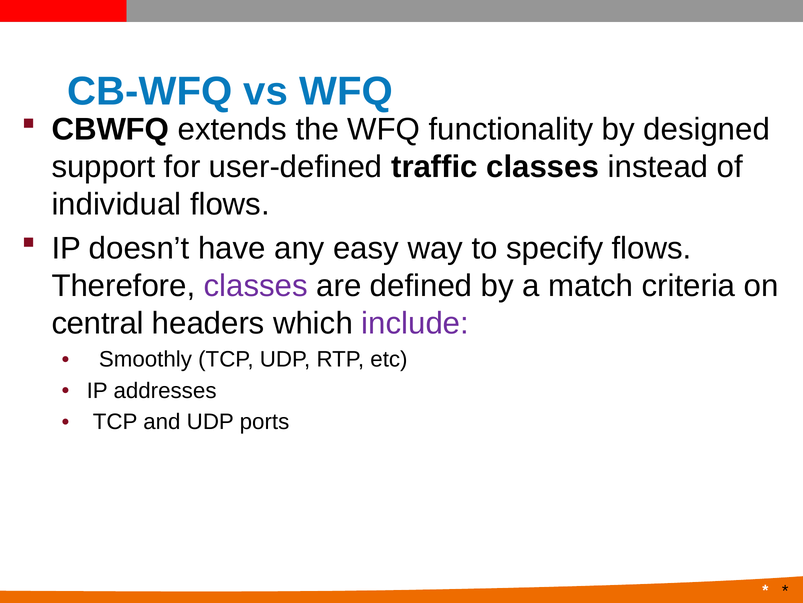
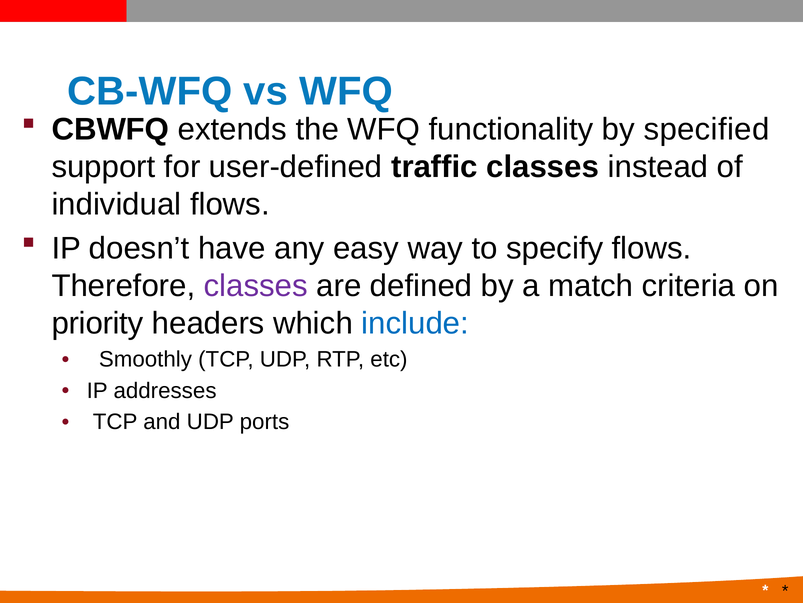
designed: designed -> specified (707, 129)
central: central -> priority (98, 323)
include colour: purple -> blue (415, 323)
